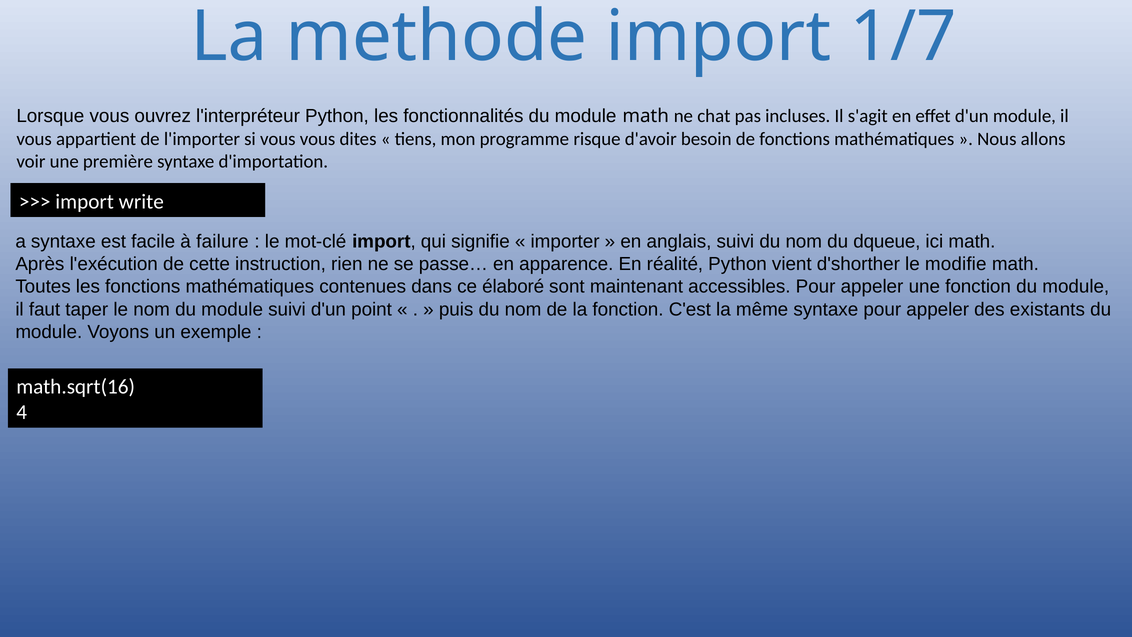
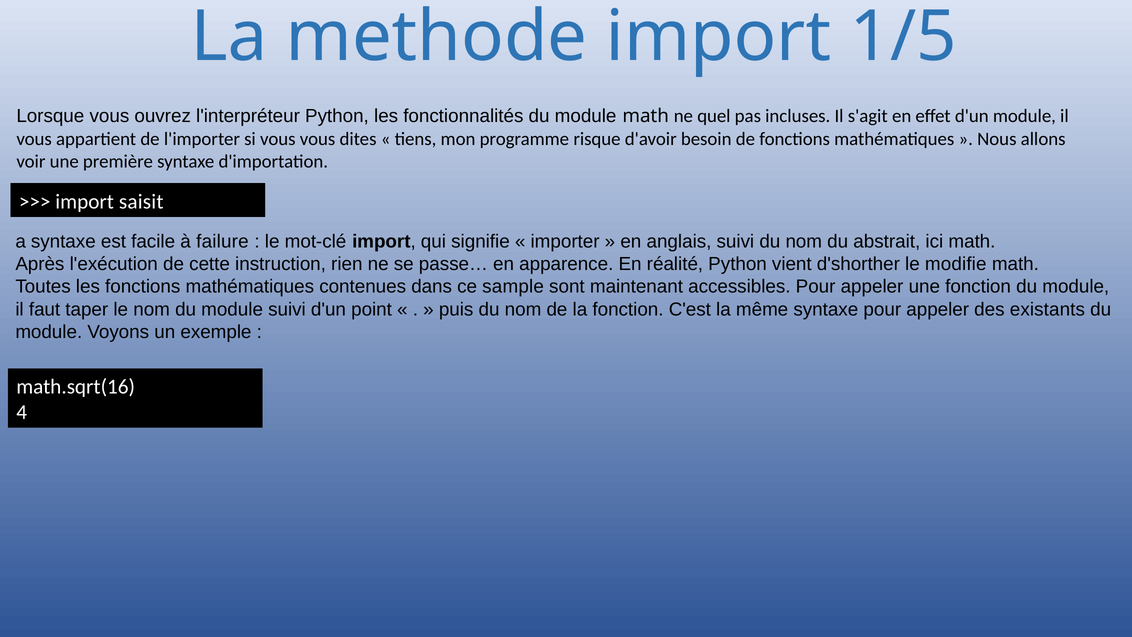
1/7: 1/7 -> 1/5 (903, 37)
chat: chat -> quel (714, 116)
write: write -> saisit (141, 201)
dqueue: dqueue -> abstrait (887, 241)
élaboré: élaboré -> sample (513, 287)
